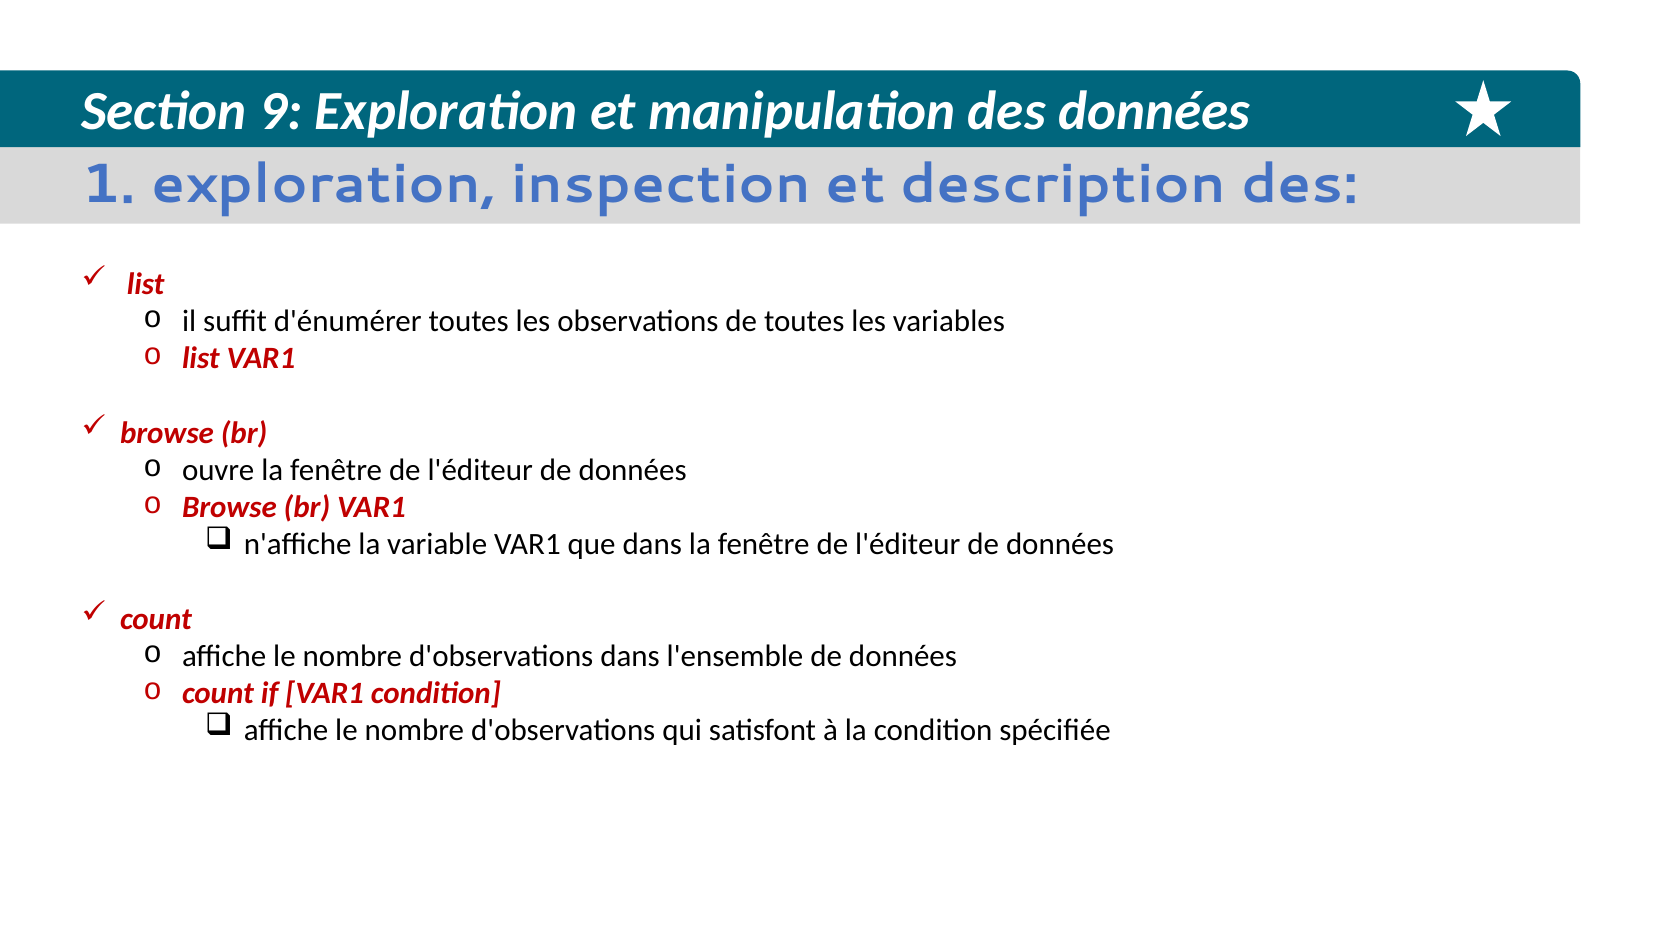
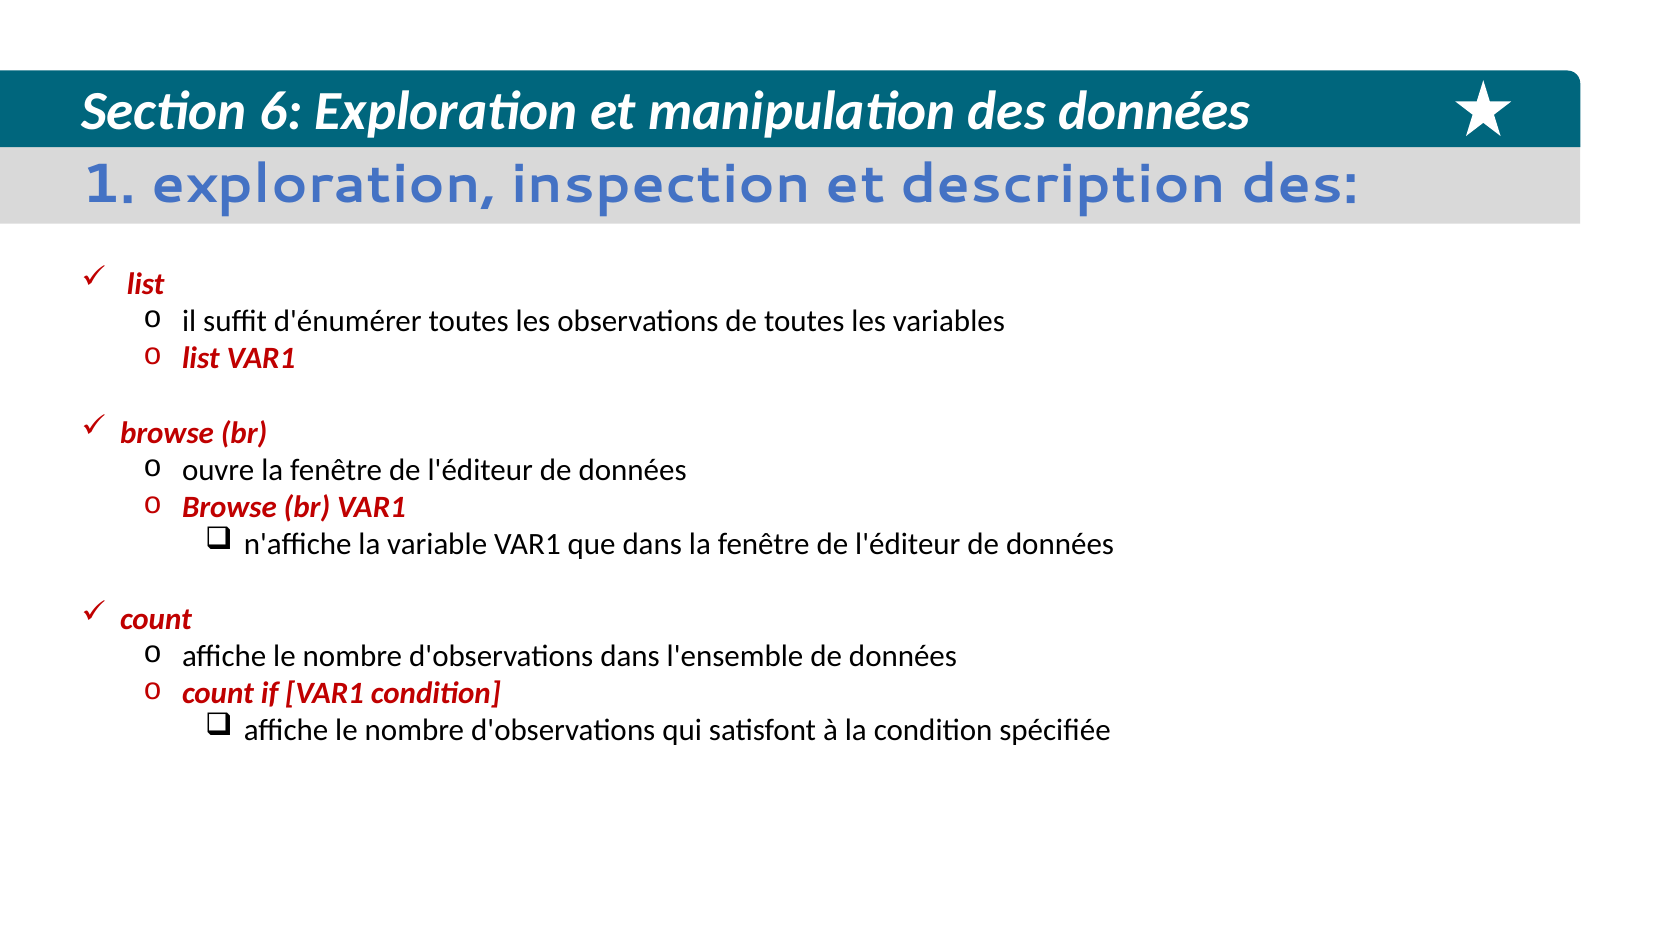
9: 9 -> 6 (281, 111)
